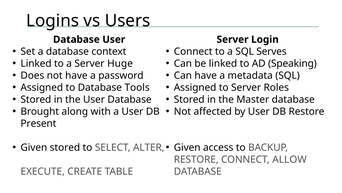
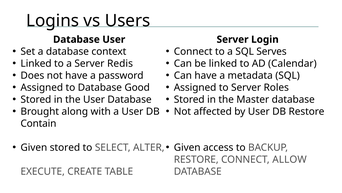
Huge: Huge -> Redis (120, 63)
Speaking: Speaking -> Calendar (292, 63)
Tools: Tools -> Good (137, 87)
Present: Present -> Contain (38, 123)
